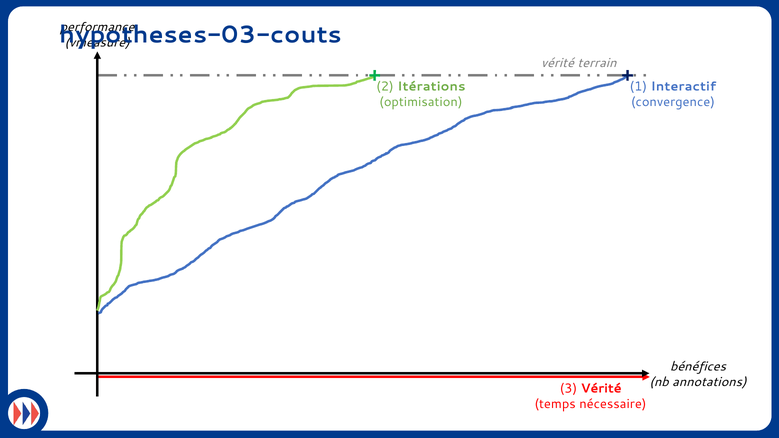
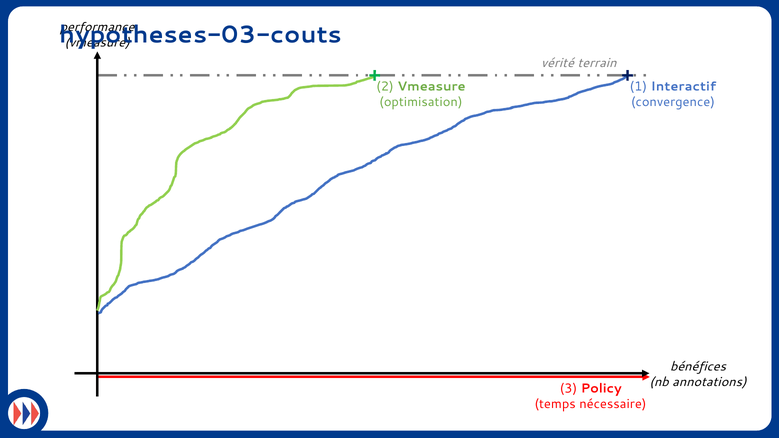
2 Itérations: Itérations -> Vmeasure (431, 86)
3 Vérité: Vérité -> Policy (601, 389)
